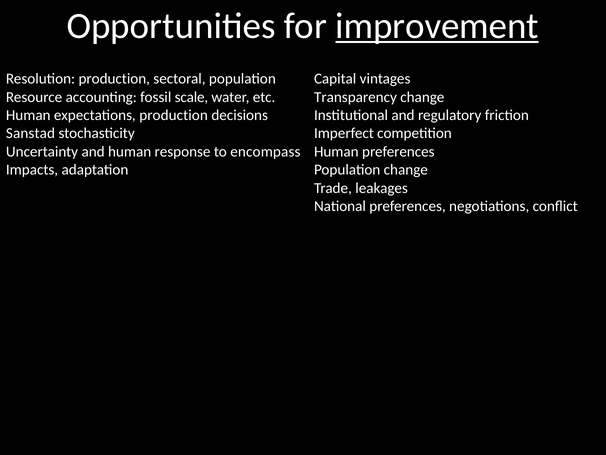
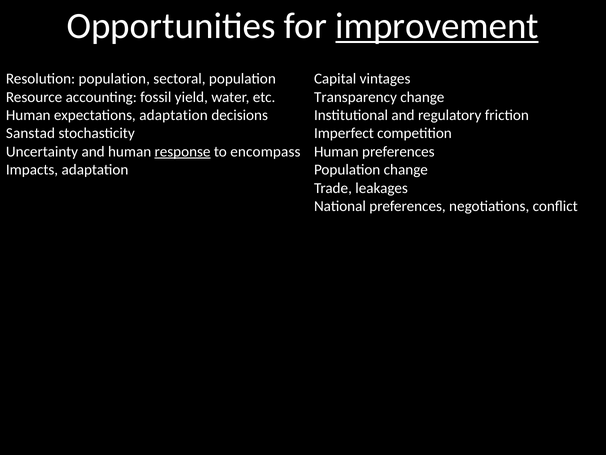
Resolution production: production -> population (114, 79)
scale: scale -> yield (191, 97)
expectations production: production -> adaptation (174, 115)
response underline: none -> present (183, 152)
